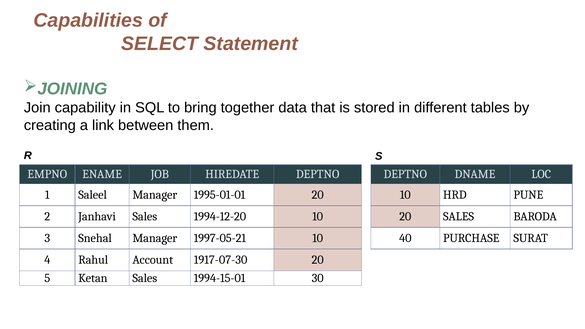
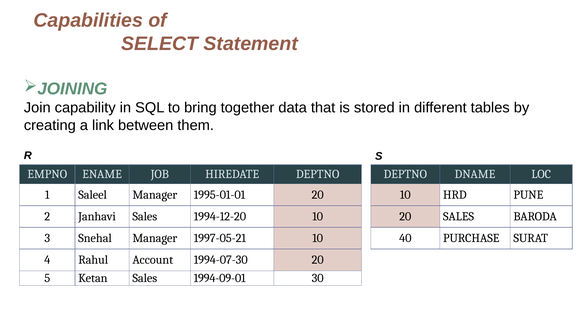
1917-07-30: 1917-07-30 -> 1994-07-30 (221, 260)
1994-15-01: 1994-15-01 -> 1994-09-01 (220, 278)
